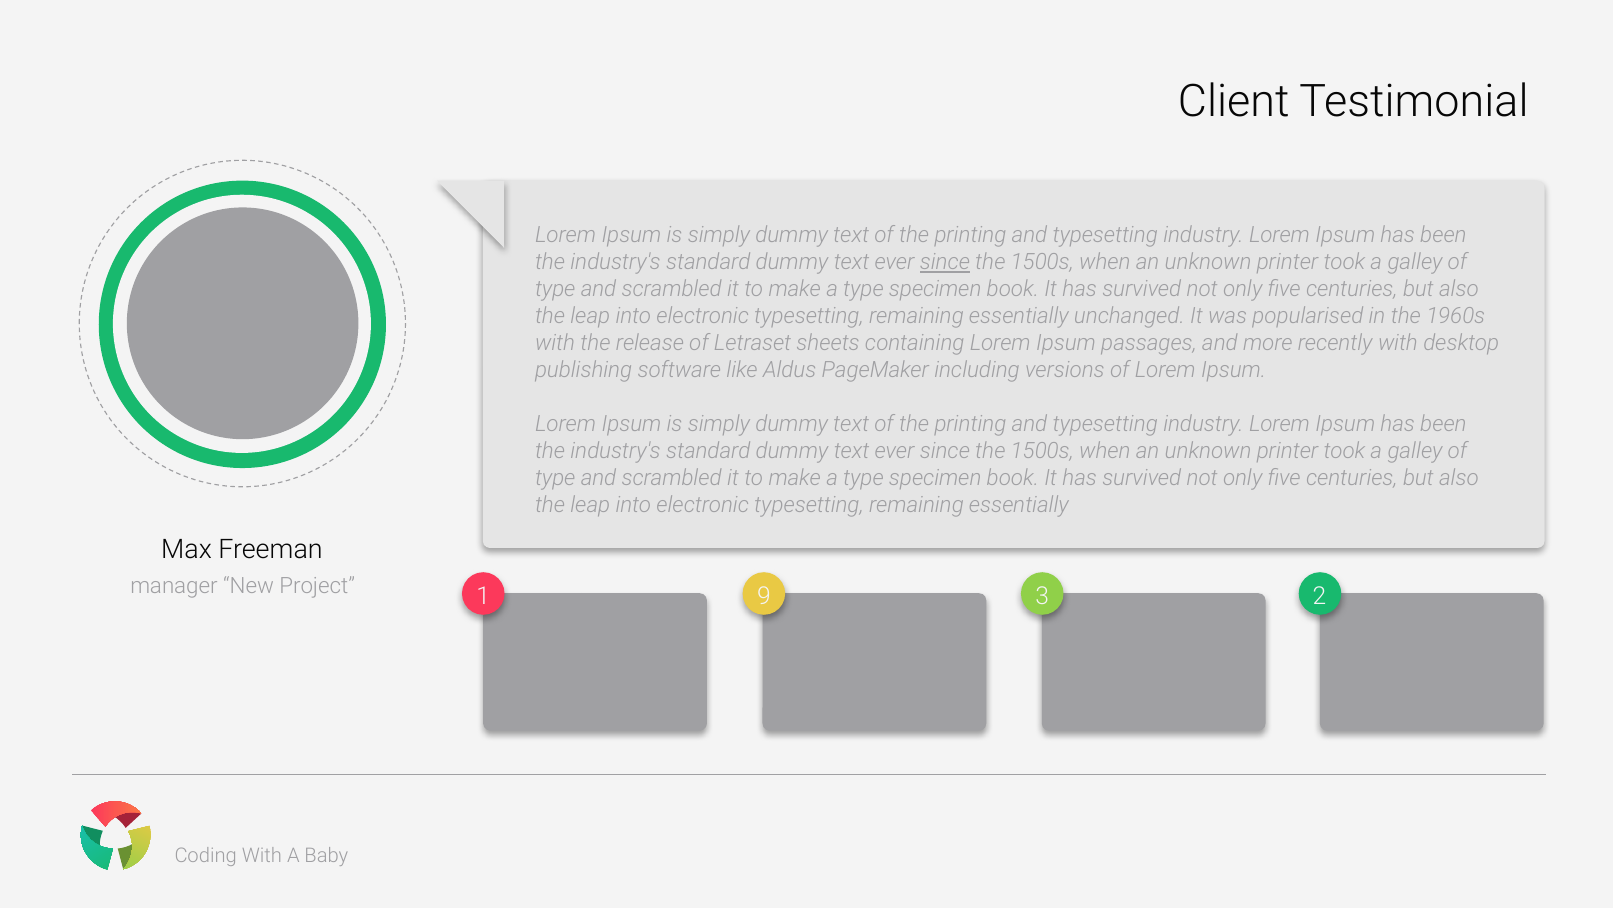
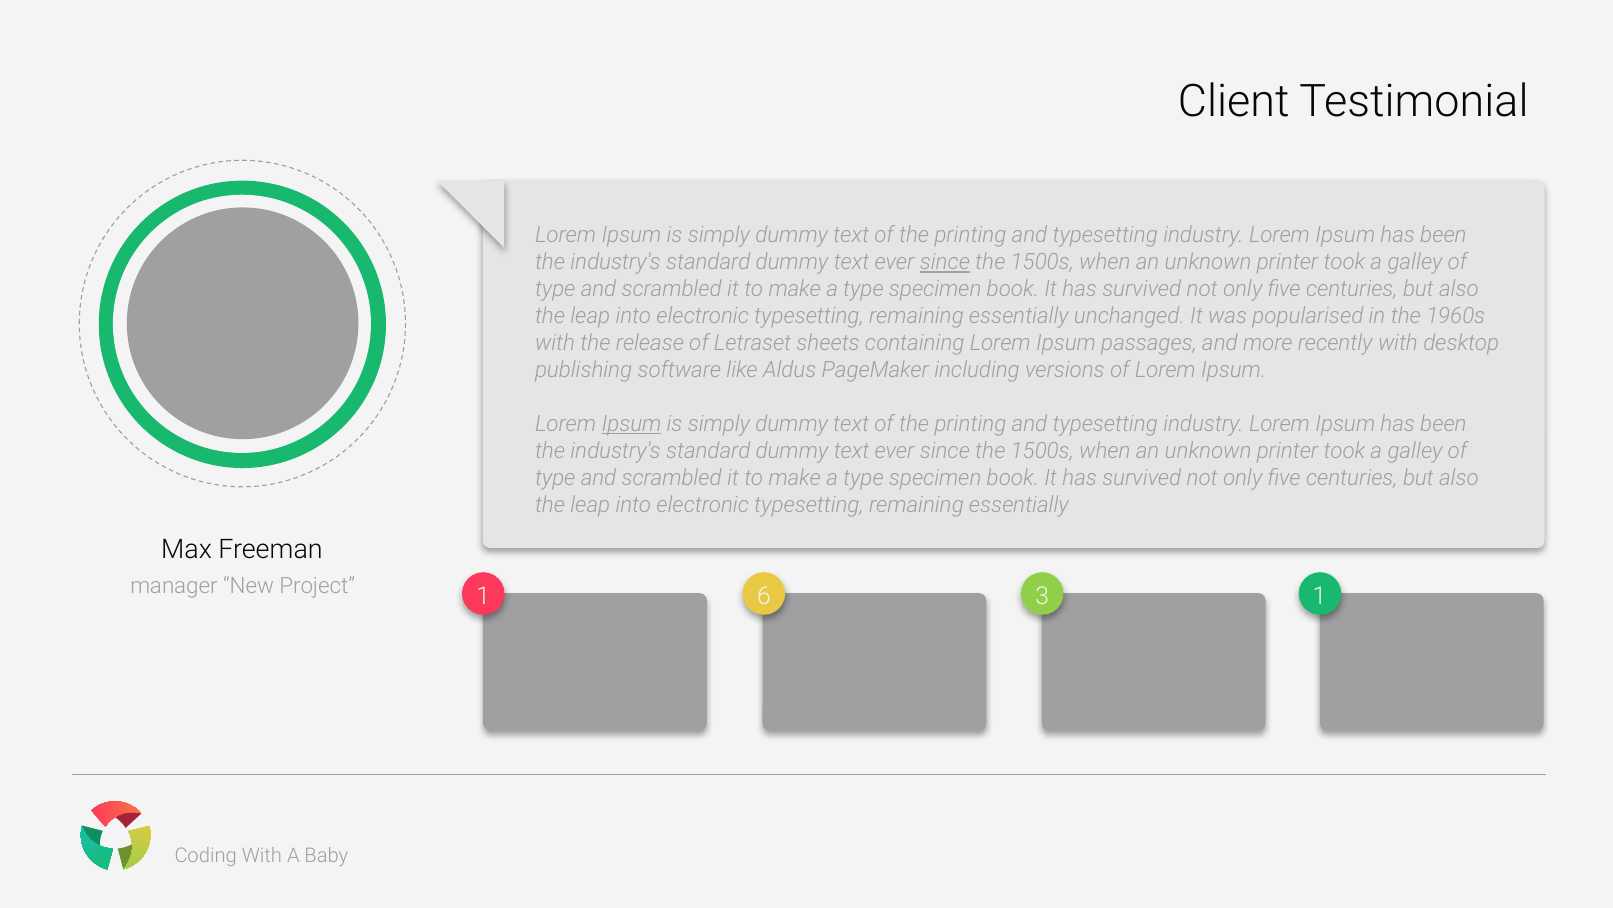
Ipsum underline: none -> present (632, 424)
9: 9 -> 6 (764, 596)
3 2: 2 -> 1 (1319, 596)
